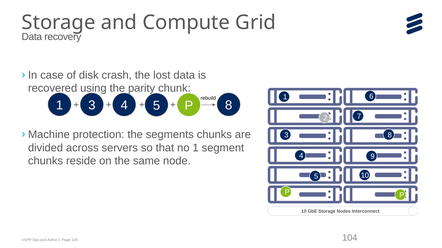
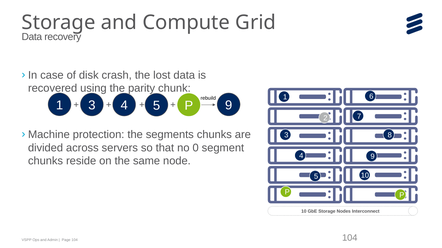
1 8: 8 -> 9 (229, 105)
no 1: 1 -> 0 (196, 148)
